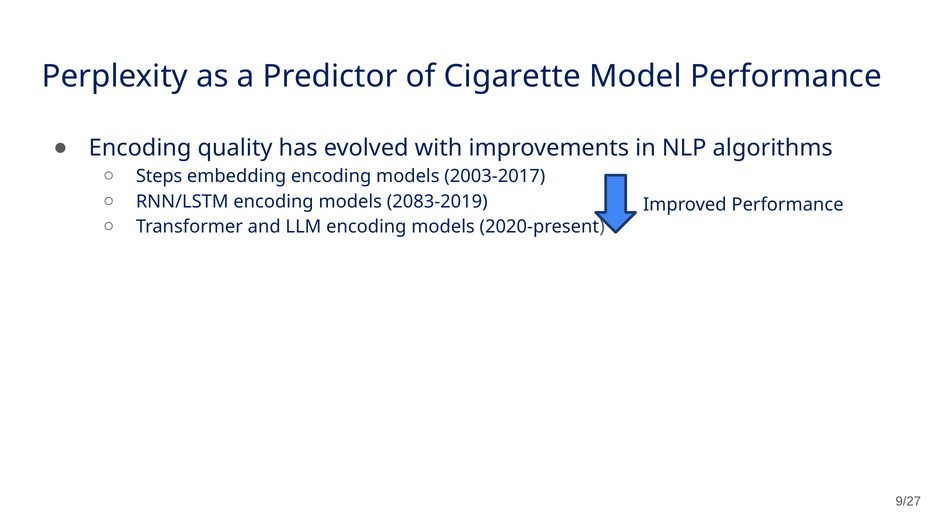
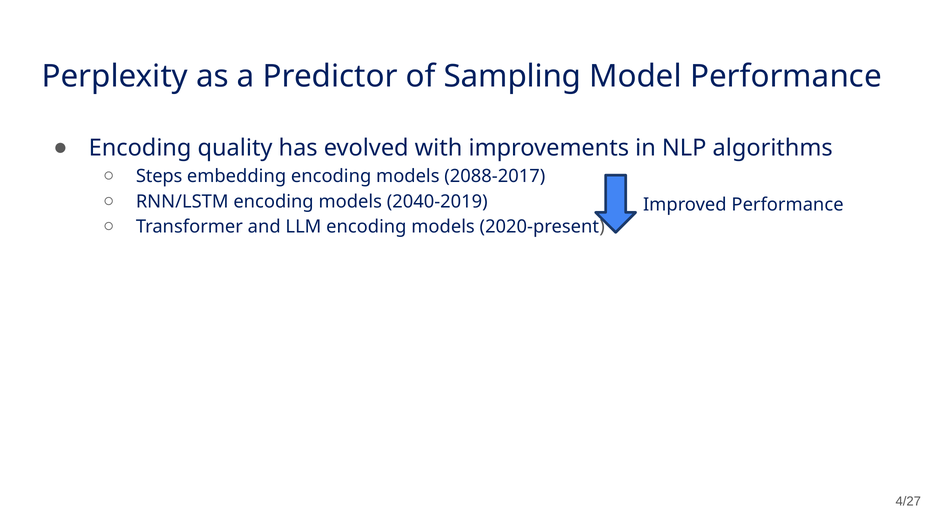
Cigarette: Cigarette -> Sampling (513, 76)
2003-2017: 2003-2017 -> 2088-2017 (495, 176)
2083-2019: 2083-2019 -> 2040-2019 (437, 202)
9/27: 9/27 -> 4/27 (908, 502)
